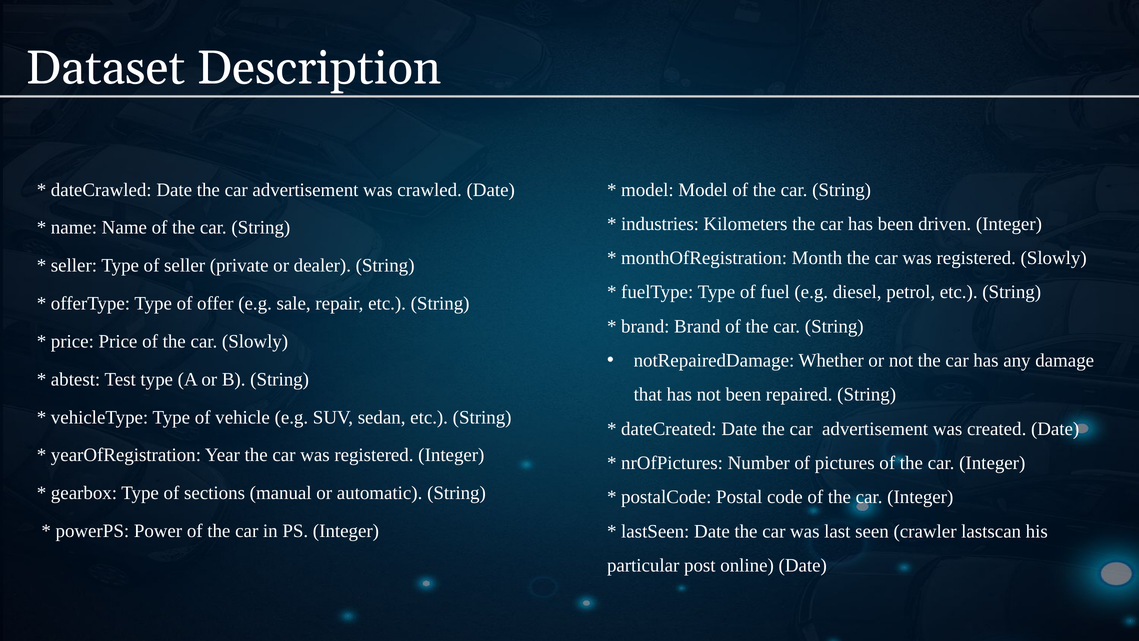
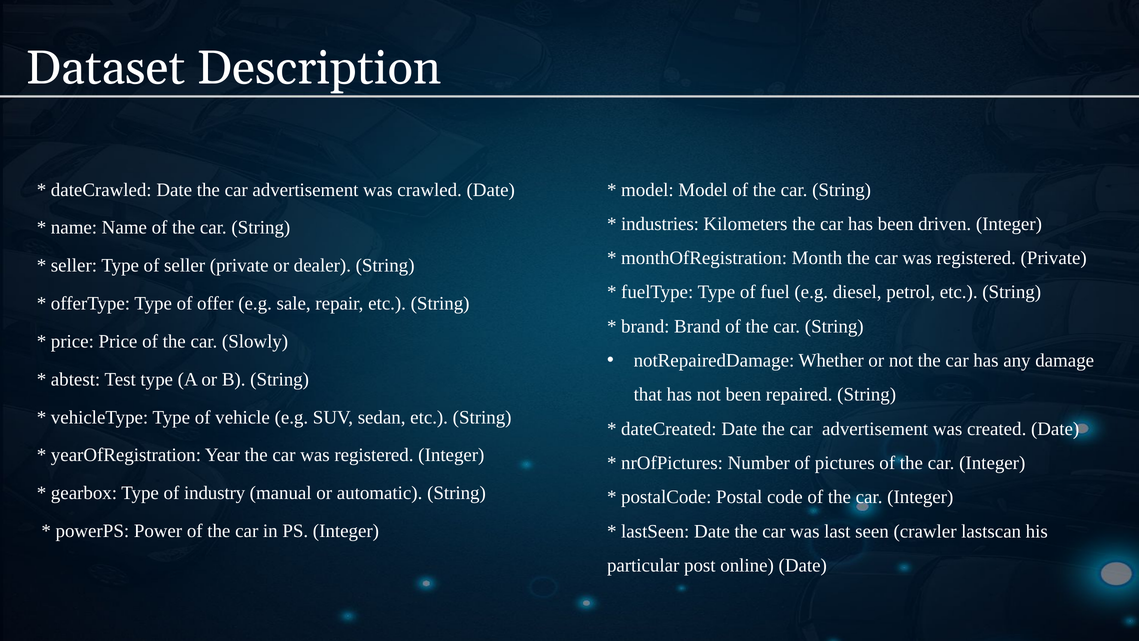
registered Slowly: Slowly -> Private (1054, 258)
sections: sections -> industry (215, 493)
